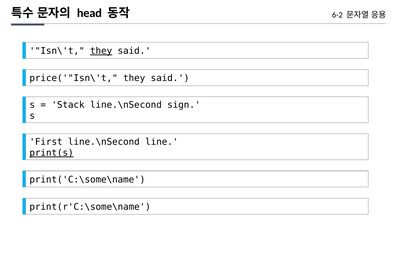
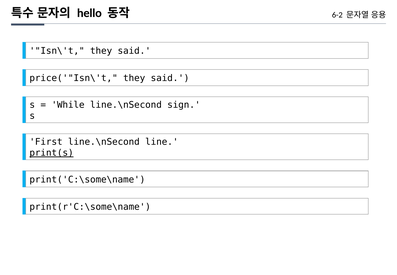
head: head -> hello (89, 13)
they underline: present -> none (101, 51)
Stack: Stack -> While (68, 105)
